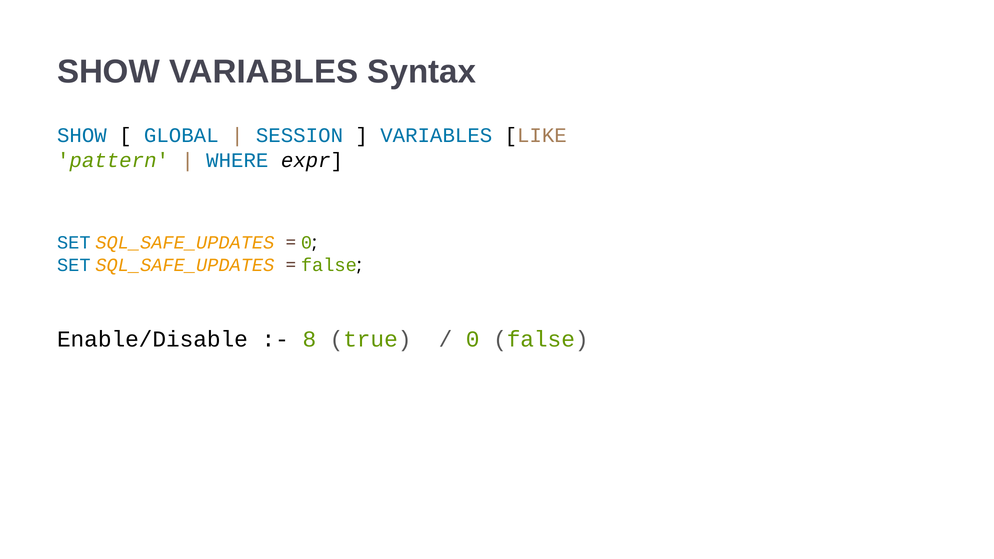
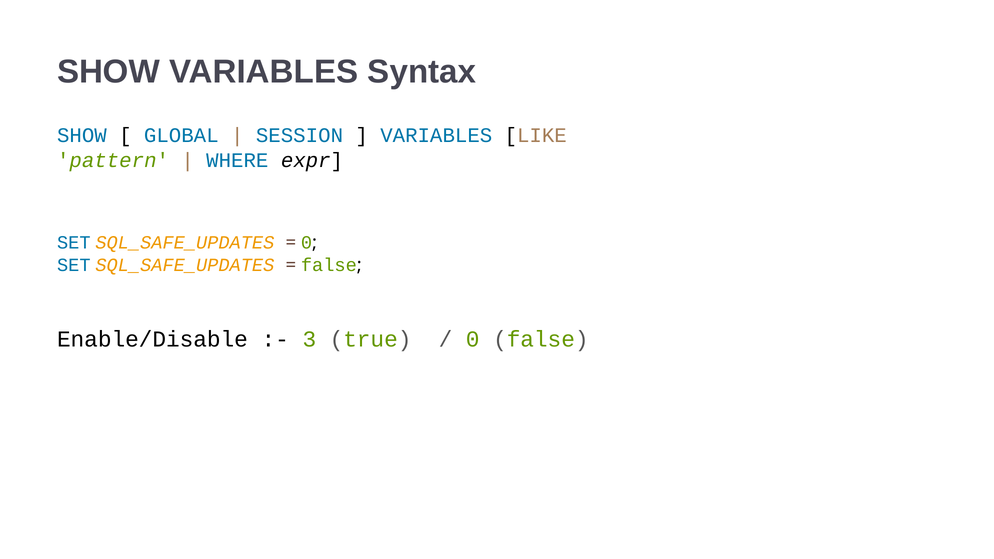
8: 8 -> 3 (309, 339)
